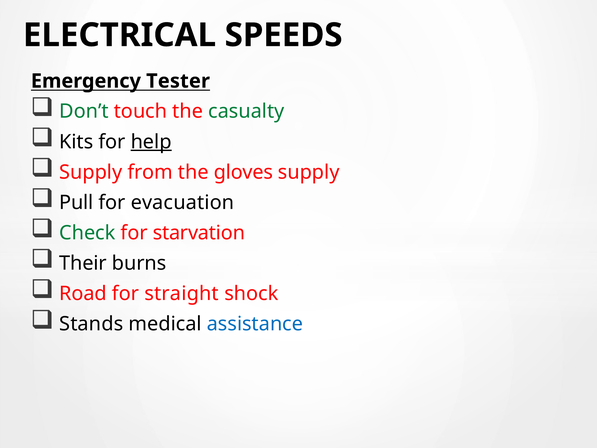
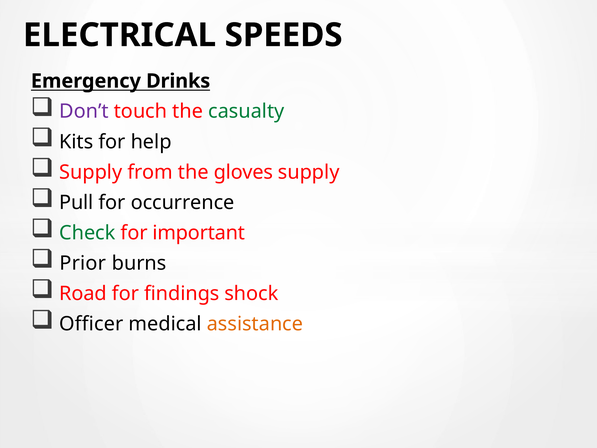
Tester: Tester -> Drinks (178, 81)
Don’t colour: green -> purple (84, 111)
help underline: present -> none (151, 142)
evacuation: evacuation -> occurrence (183, 202)
starvation: starvation -> important (199, 233)
Their: Their -> Prior (83, 263)
straight: straight -> findings (182, 293)
Stands: Stands -> Officer (91, 324)
assistance colour: blue -> orange (255, 324)
